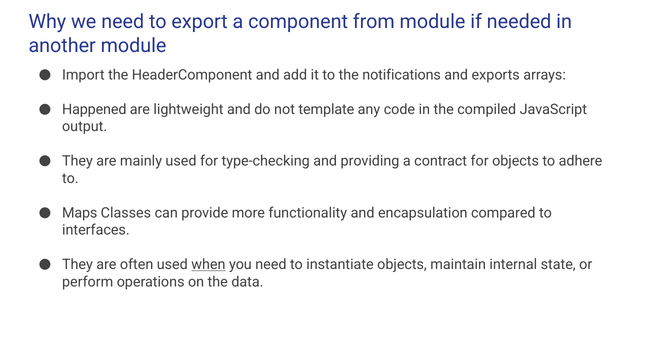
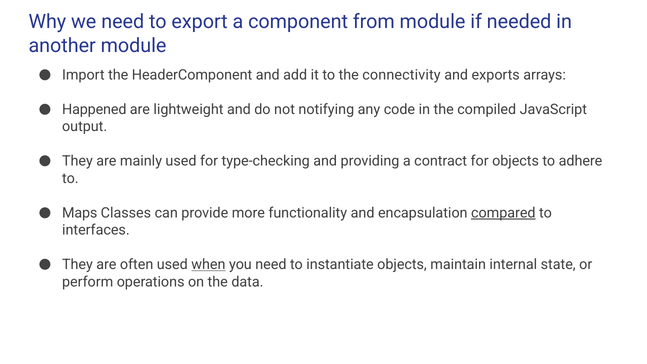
notifications: notifications -> connectivity (401, 75)
template: template -> notifying (326, 109)
compared underline: none -> present (503, 213)
